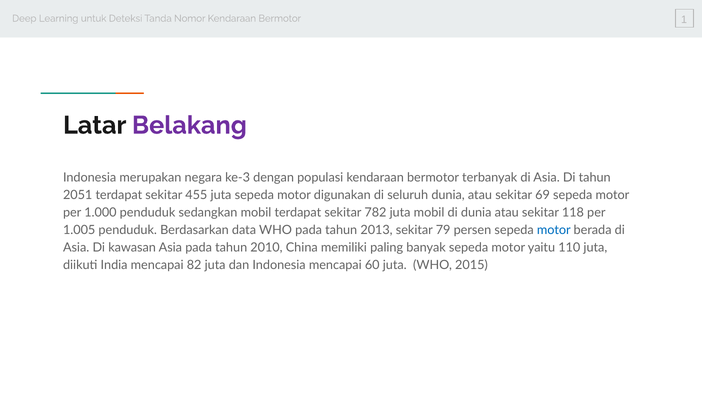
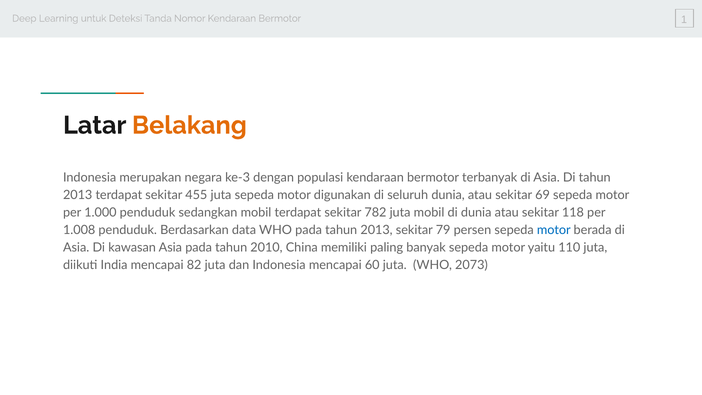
Belakang colour: purple -> orange (189, 125)
2051: 2051 -> 2013 (78, 195)
1.005: 1.005 -> 1.008 (79, 230)
2015: 2015 -> 2073 (471, 265)
